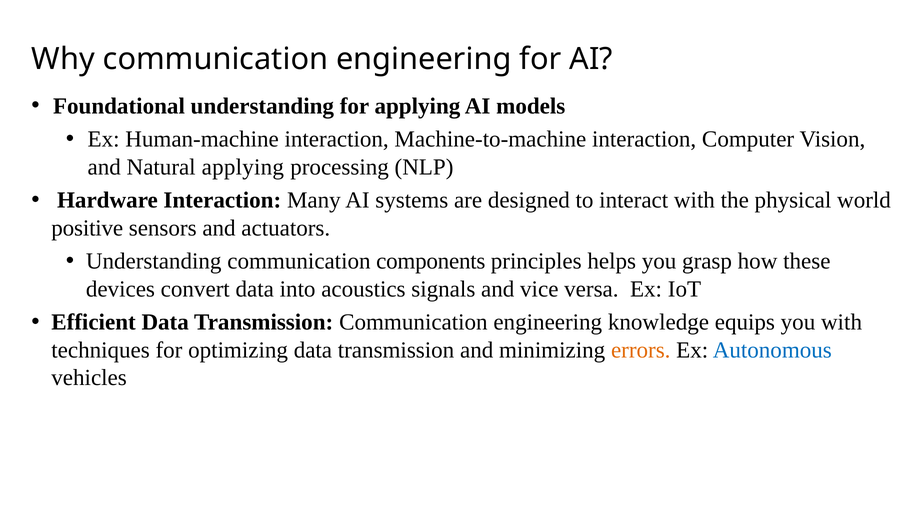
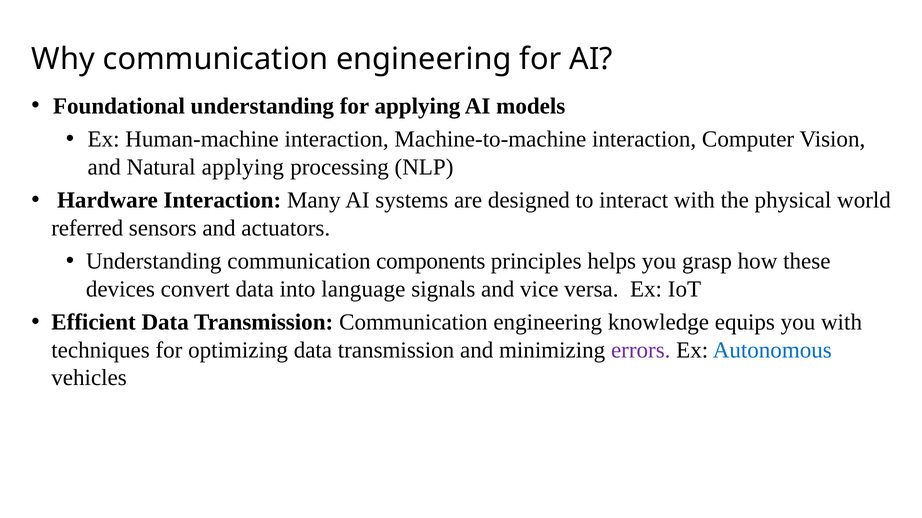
positive: positive -> referred (87, 228)
acoustics: acoustics -> language (363, 289)
errors colour: orange -> purple (641, 350)
